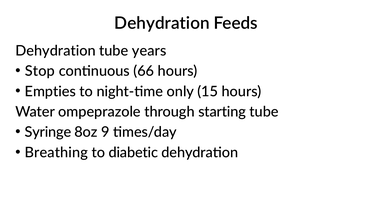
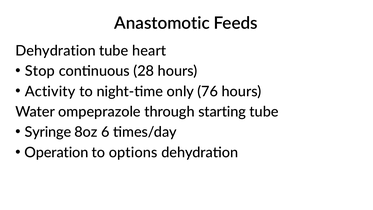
Dehydration: Dehydration -> Anastomotic (162, 23)
years: years -> heart (149, 51)
66: 66 -> 28 (144, 71)
Empties: Empties -> Activity (50, 91)
15: 15 -> 76 (208, 91)
9: 9 -> 6 (105, 132)
Breathing: Breathing -> Operation (56, 152)
diabetic: diabetic -> options (133, 152)
